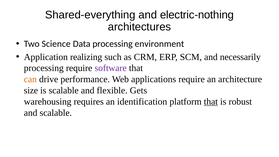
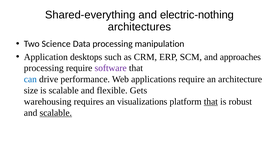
environment: environment -> manipulation (160, 44)
realizing: realizing -> desktops (86, 57)
necessarily: necessarily -> approaches (240, 57)
can colour: orange -> blue (30, 79)
identification: identification -> visualizations (142, 102)
scalable underline: none -> present (56, 113)
